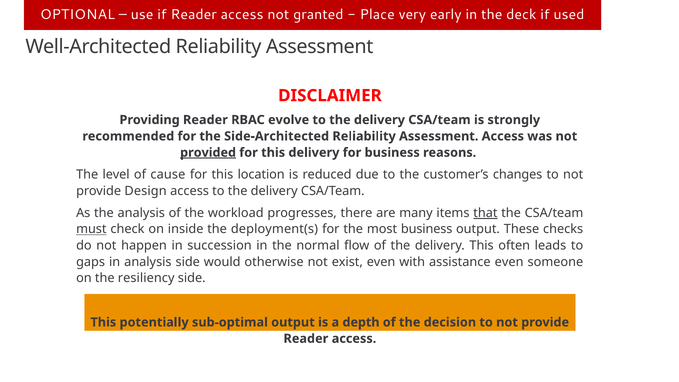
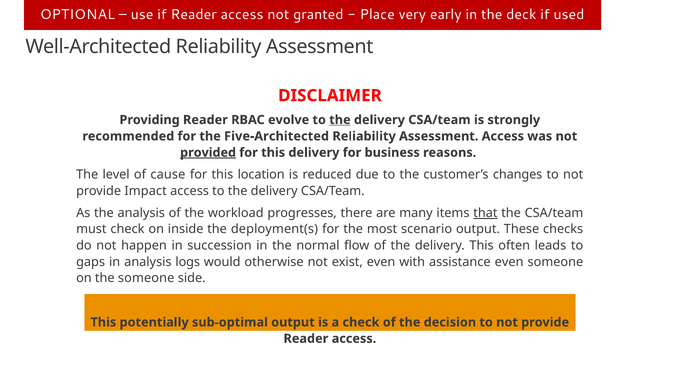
the underline: none -> present (340, 120)
Side-Architected: Side-Architected -> Five-Architected (277, 136)
Design: Design -> Impact (146, 191)
must underline: present -> none (91, 229)
most business: business -> scenario (427, 229)
analysis side: side -> logs (188, 262)
the resiliency: resiliency -> someone (146, 278)
a depth: depth -> check (361, 322)
